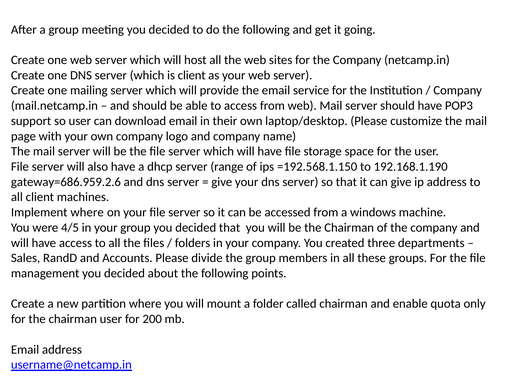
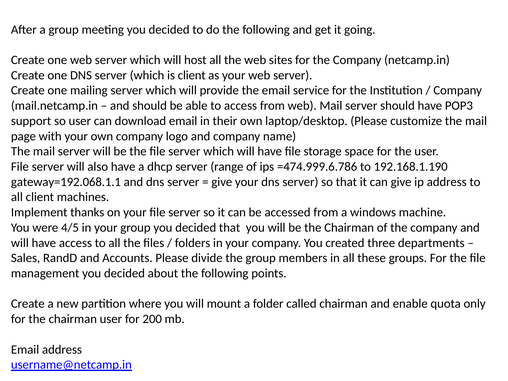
=192.568.1.150: =192.568.1.150 -> =474.999.6.786 (317, 167)
gateway=686.959.2.6: gateway=686.959.2.6 -> gateway=192.068.1.1 (66, 182)
Implement where: where -> thanks (87, 212)
